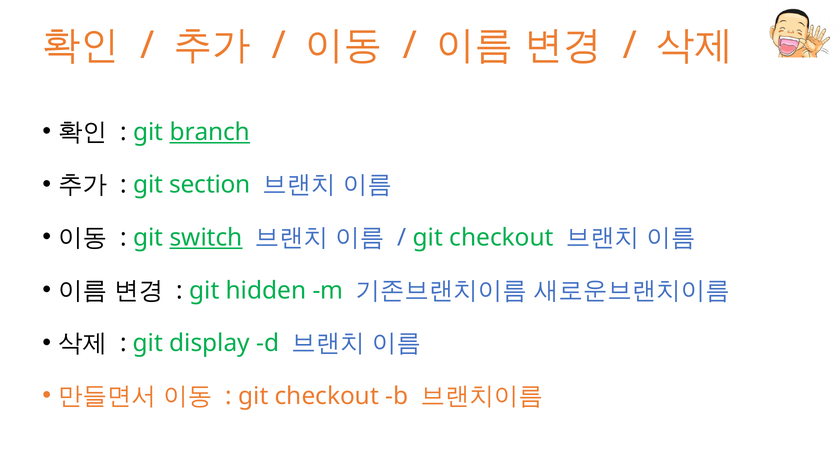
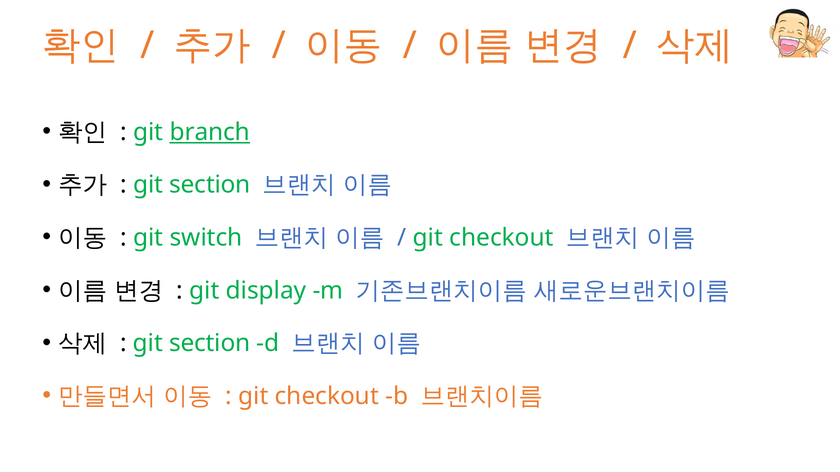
switch underline: present -> none (206, 238)
hidden: hidden -> display (266, 291)
display: display -> section (210, 344)
